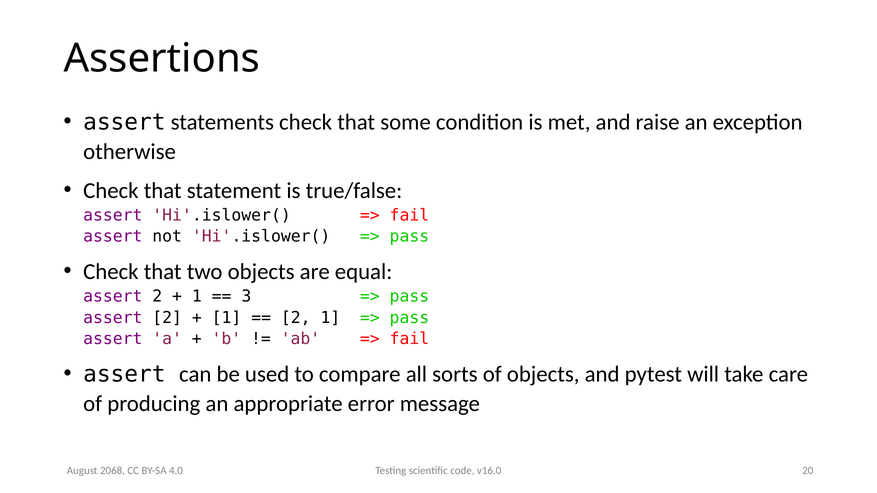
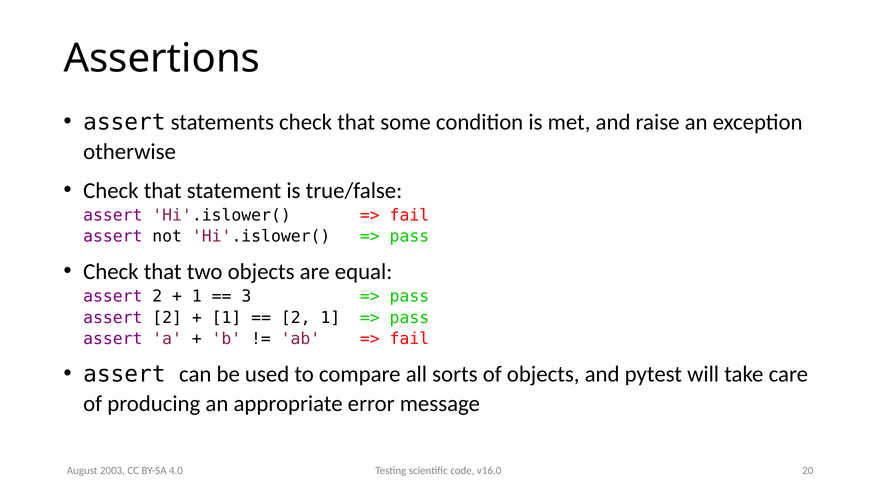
2068: 2068 -> 2003 (113, 471)
